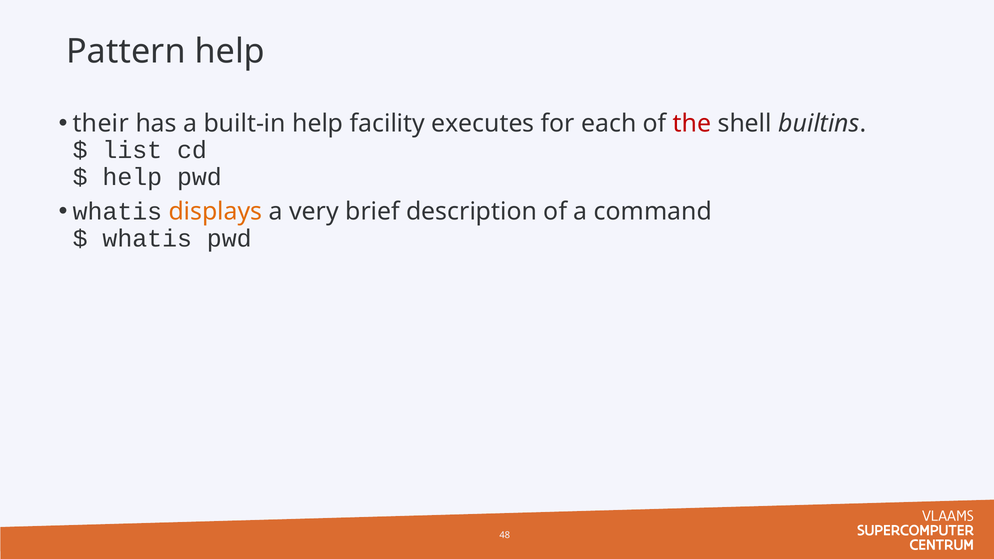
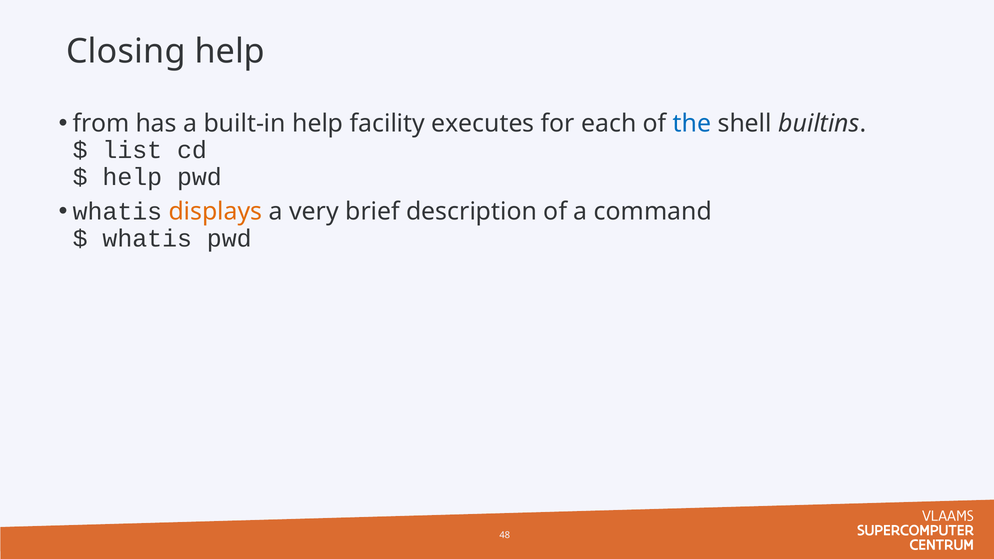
Pattern: Pattern -> Closing (126, 52)
their: their -> from (101, 123)
the colour: red -> blue (692, 123)
